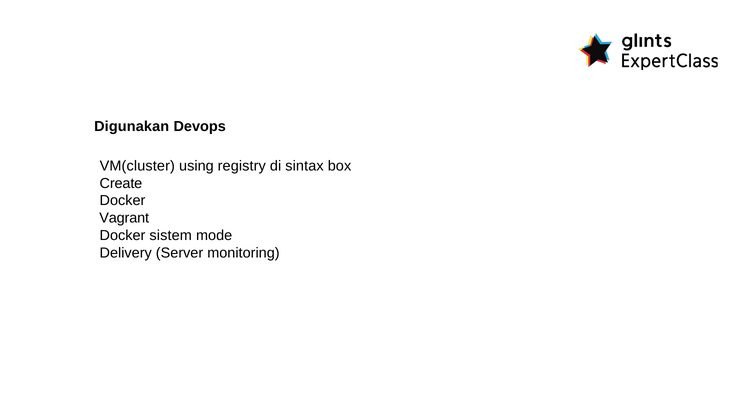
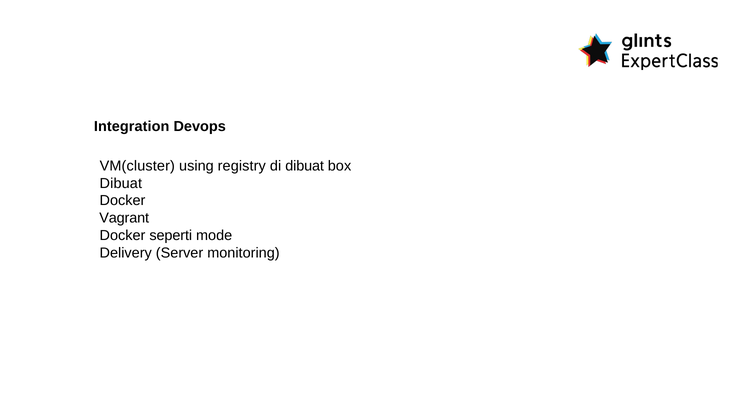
Digunakan: Digunakan -> Integration (132, 127)
di sintax: sintax -> dibuat (305, 166)
Create: Create -> Dibuat (121, 183)
sistem: sistem -> seperti (171, 235)
